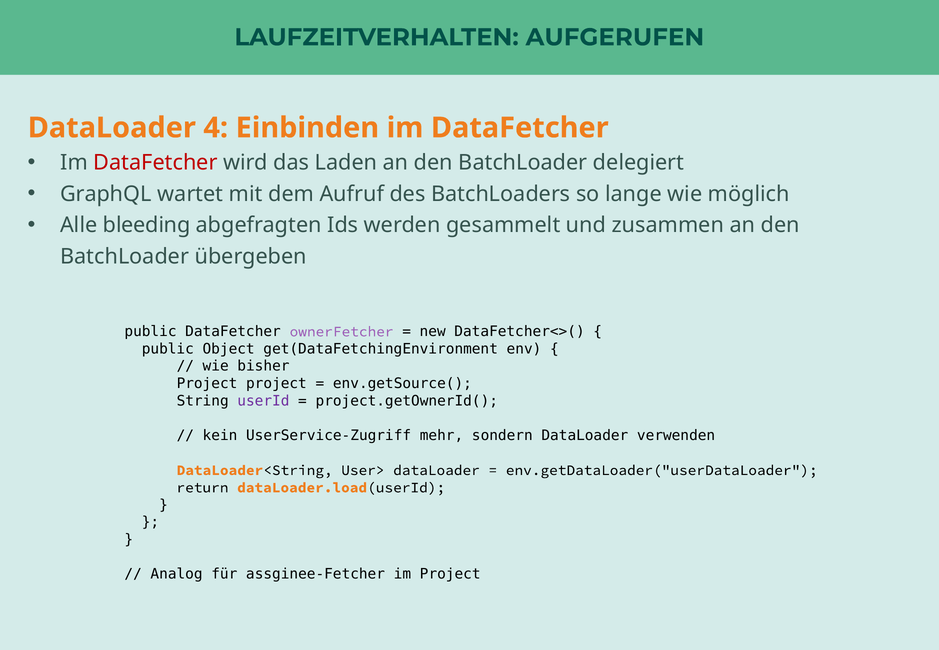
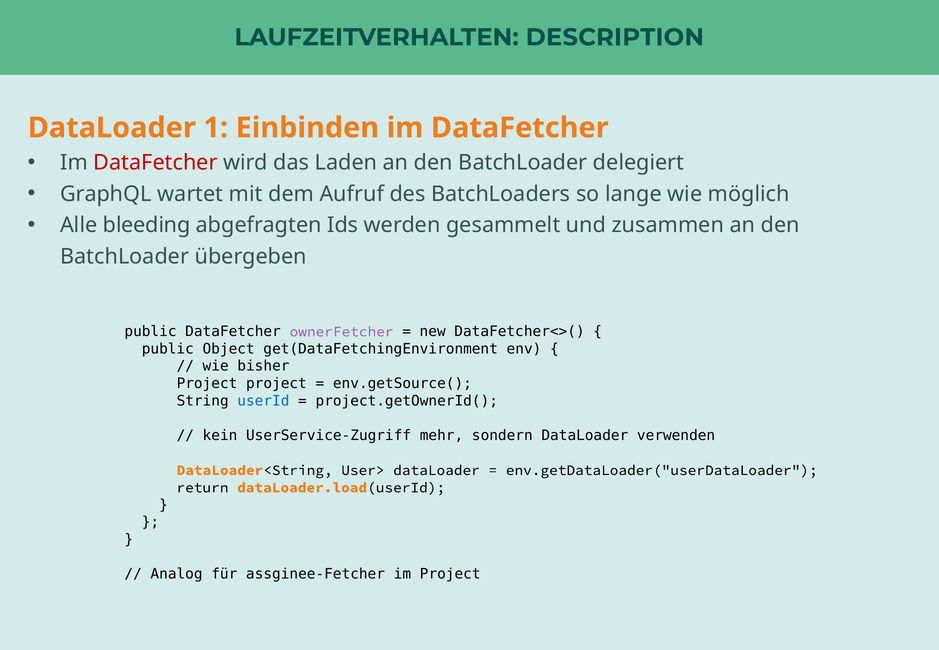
AUFGERUFEN: AUFGERUFEN -> DESCRIPTION (615, 37)
4: 4 -> 1 (216, 128)
userId colour: purple -> blue (263, 401)
